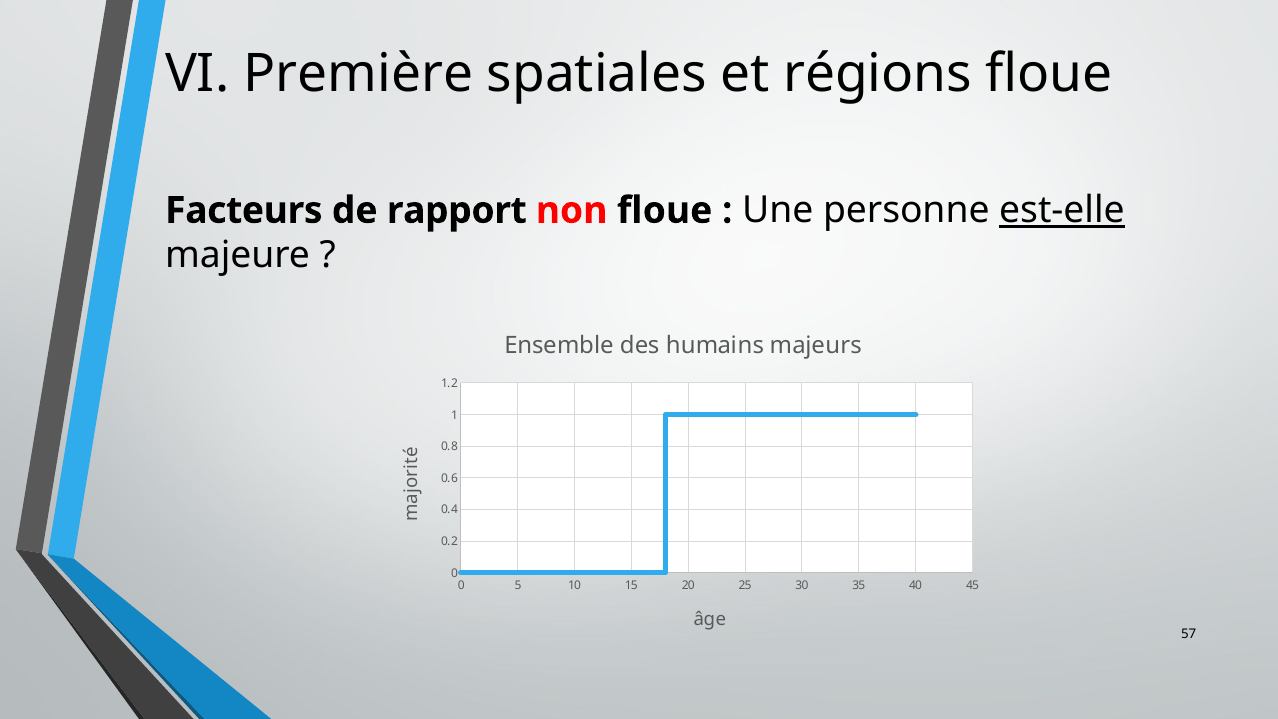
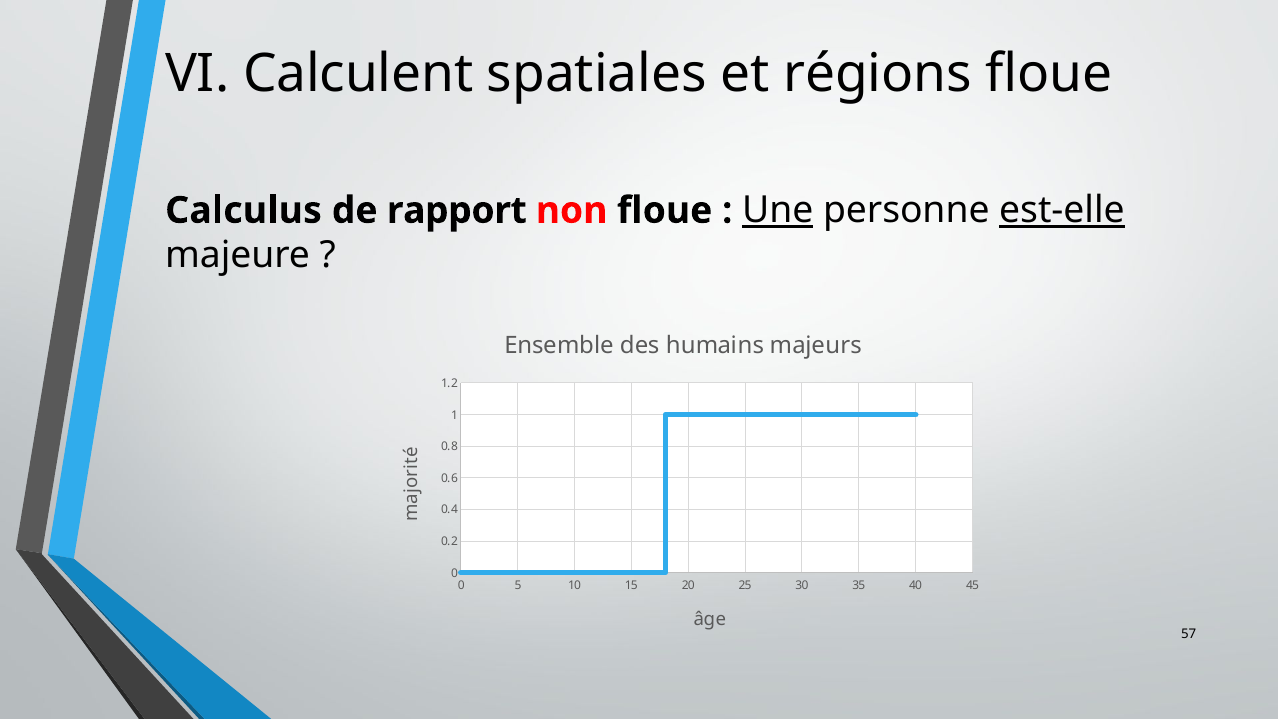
Première: Première -> Calculent (358, 74)
Facteurs: Facteurs -> Calculus (244, 210)
Une underline: none -> present (778, 210)
